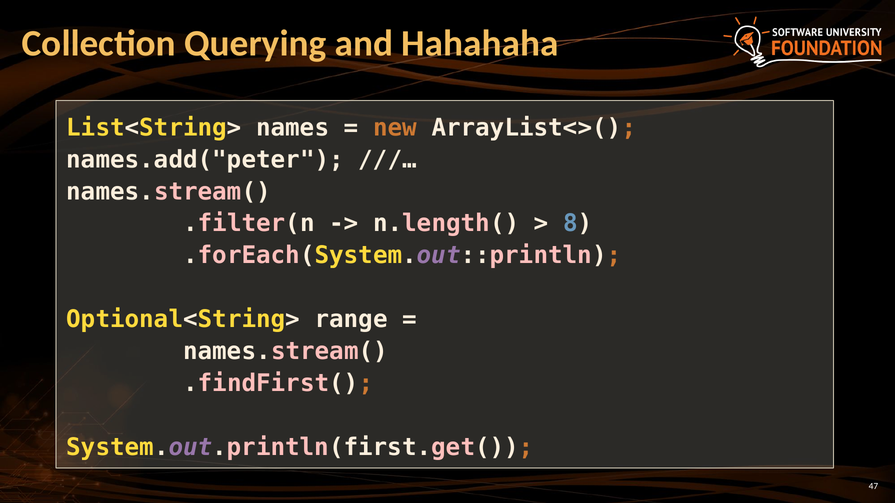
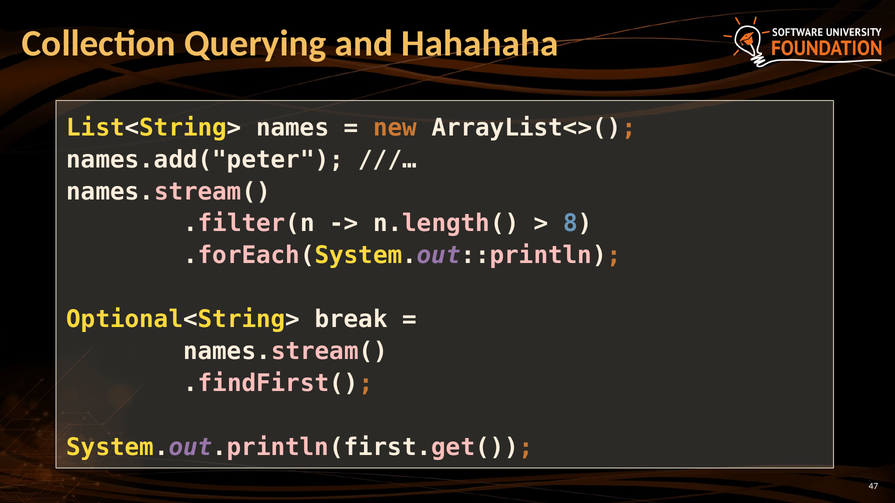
range: range -> break (351, 320)
